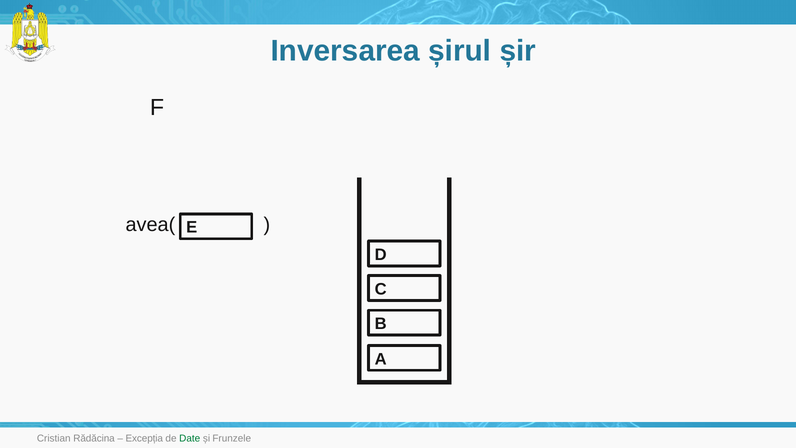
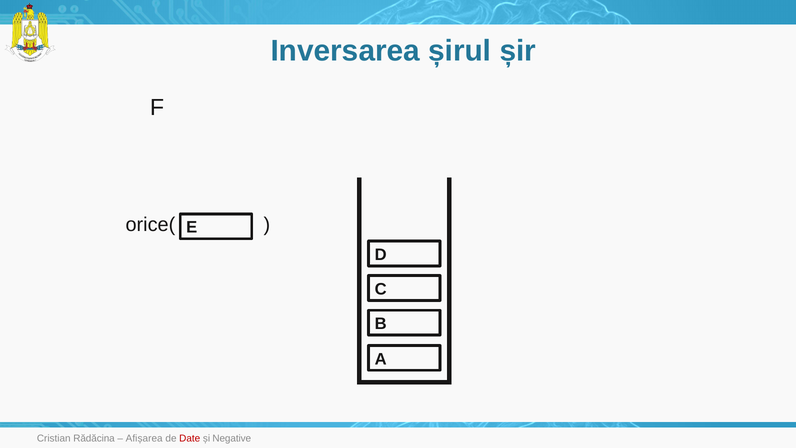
avea(: avea( -> orice( (150, 225)
Excepția: Excepția -> Afișarea (144, 438)
Date colour: green -> red (190, 438)
Frunzele: Frunzele -> Negative (232, 438)
